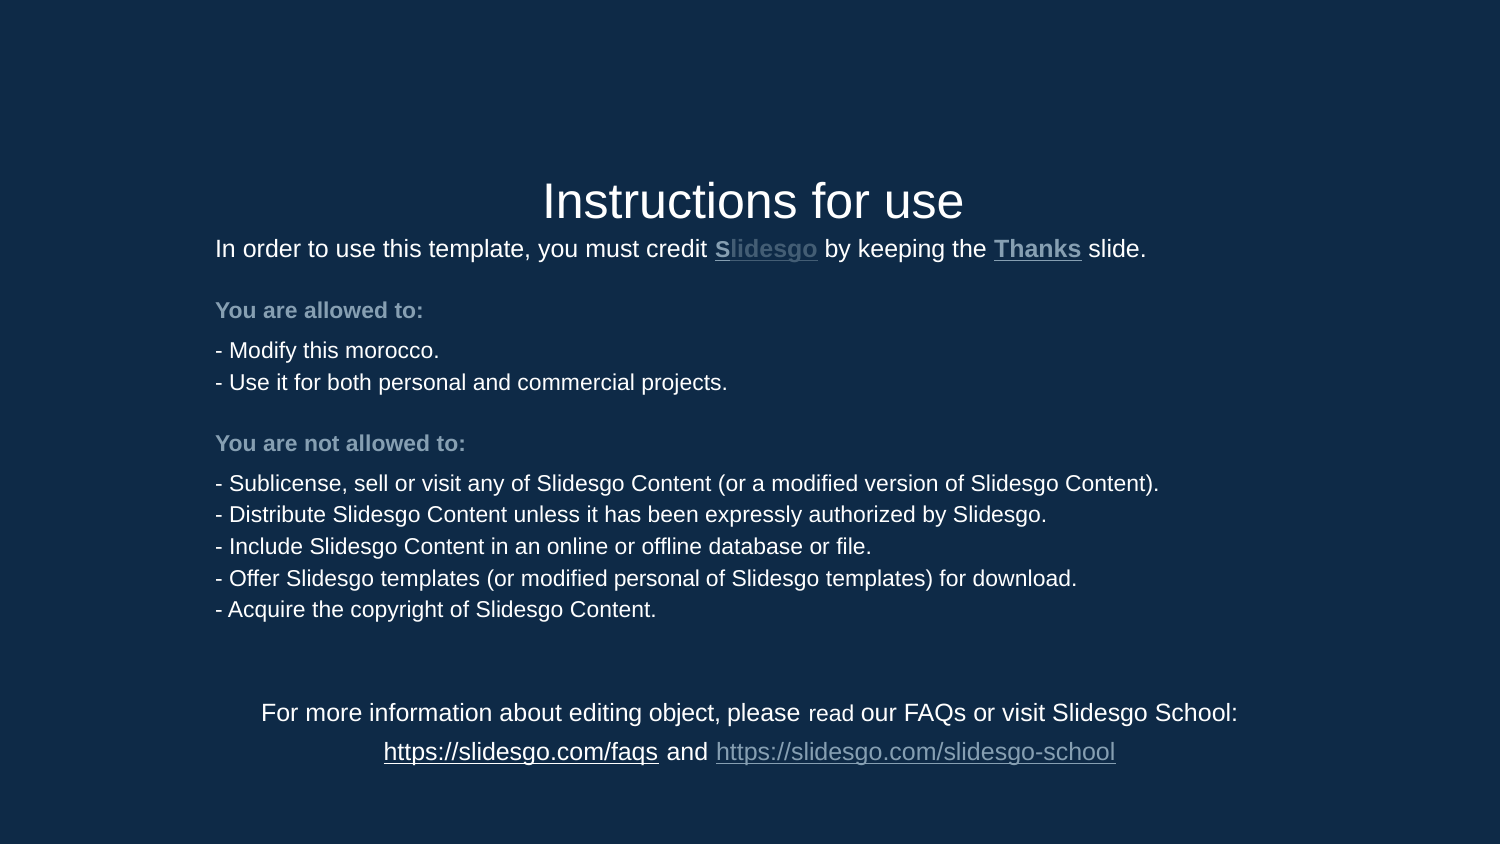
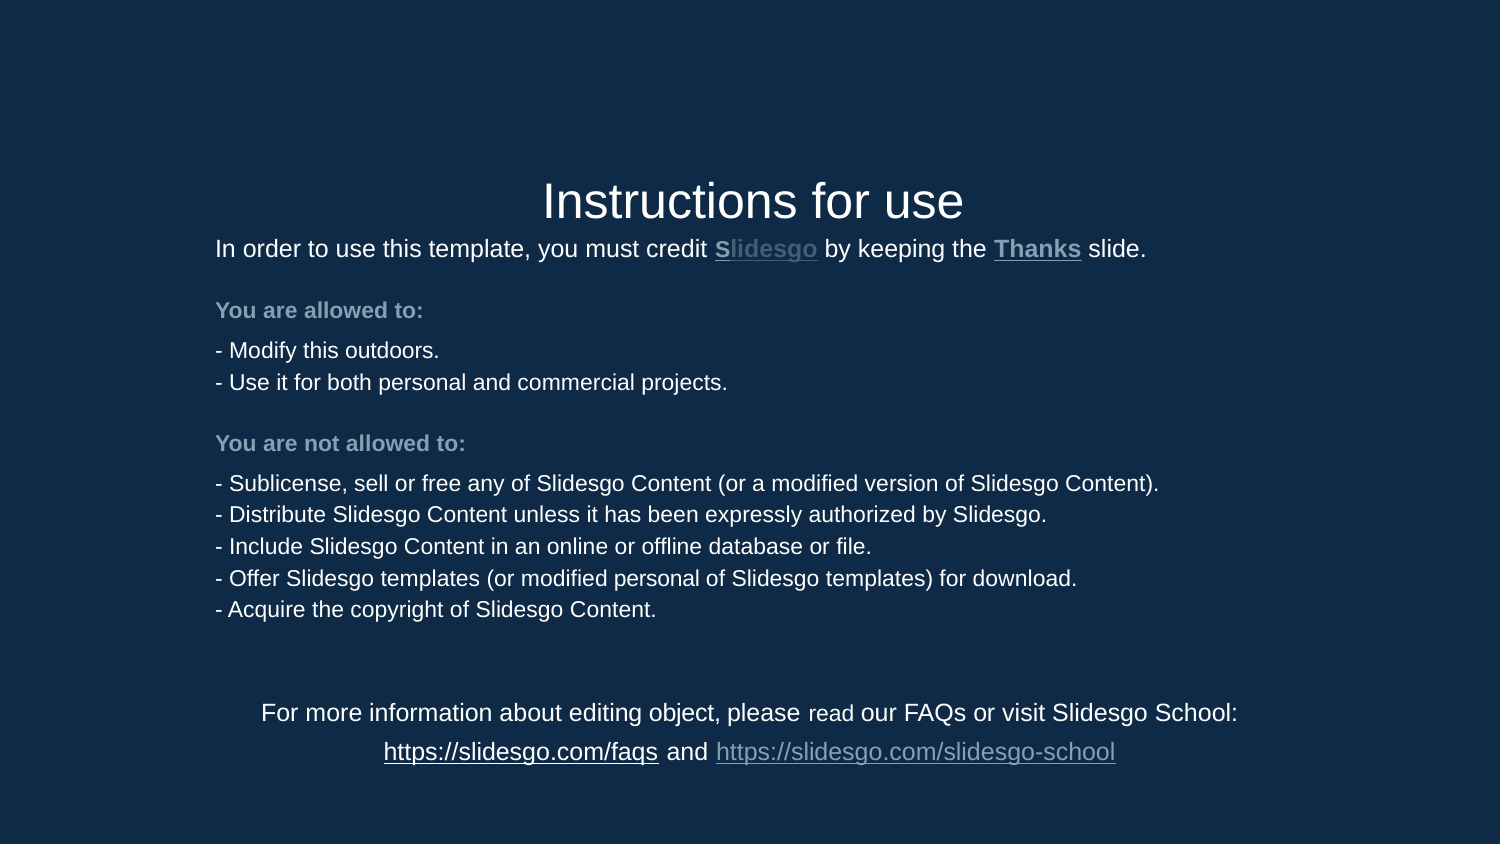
morocco: morocco -> outdoors (393, 351)
sell or visit: visit -> free (442, 484)
